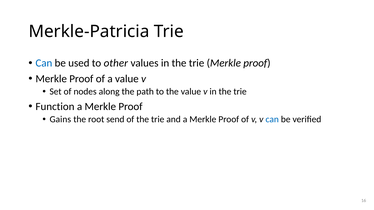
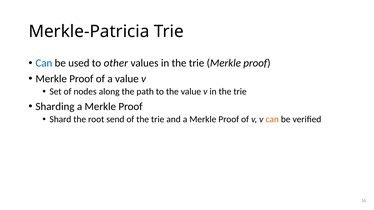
Function: Function -> Sharding (55, 107)
Gains: Gains -> Shard (60, 120)
can colour: blue -> orange (272, 120)
